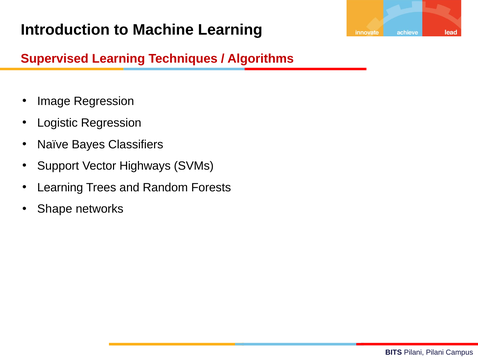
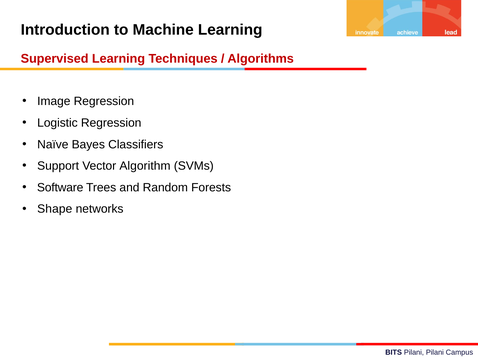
Highways: Highways -> Algorithm (145, 166)
Learning: Learning -> Software (60, 187)
